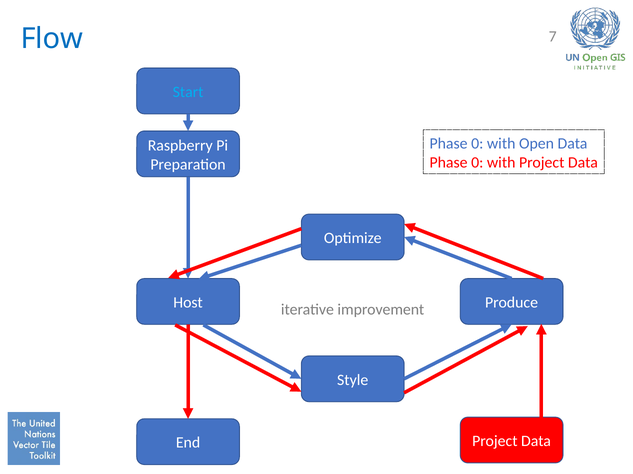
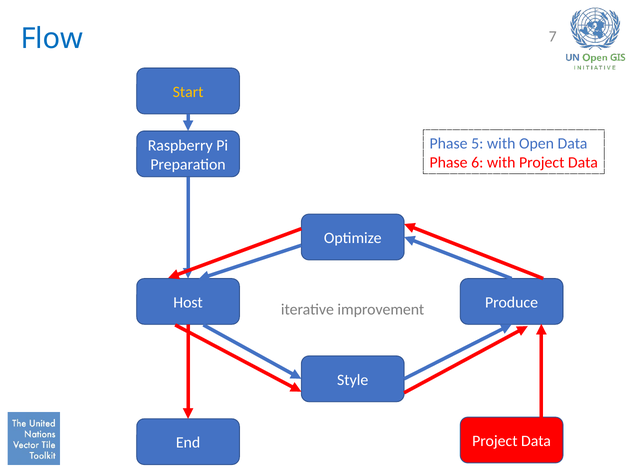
Start colour: light blue -> yellow (188, 92)
0: 0 -> 5 (477, 144)
0: 0 -> 6 (477, 163)
